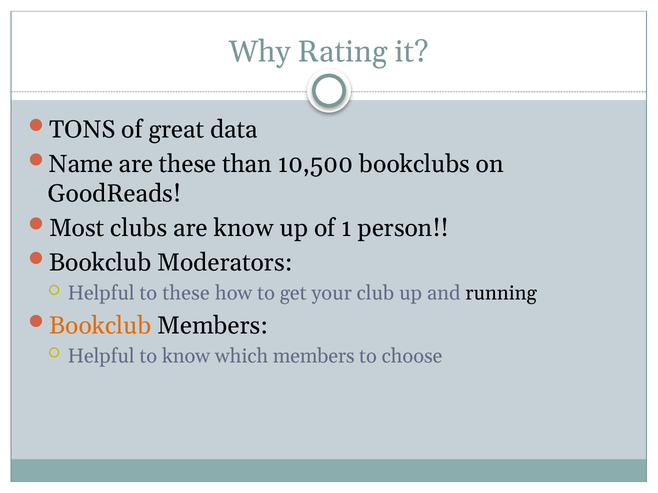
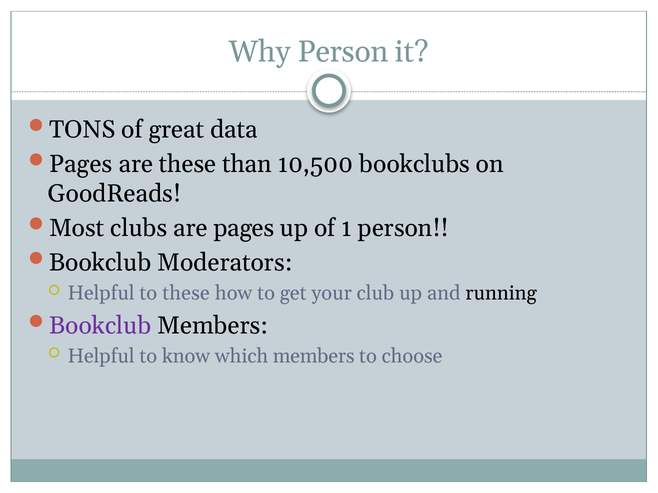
Why Rating: Rating -> Person (343, 52)
Name: Name -> Pages (81, 164)
are know: know -> pages (244, 228)
Bookclub colour: orange -> purple (100, 326)
